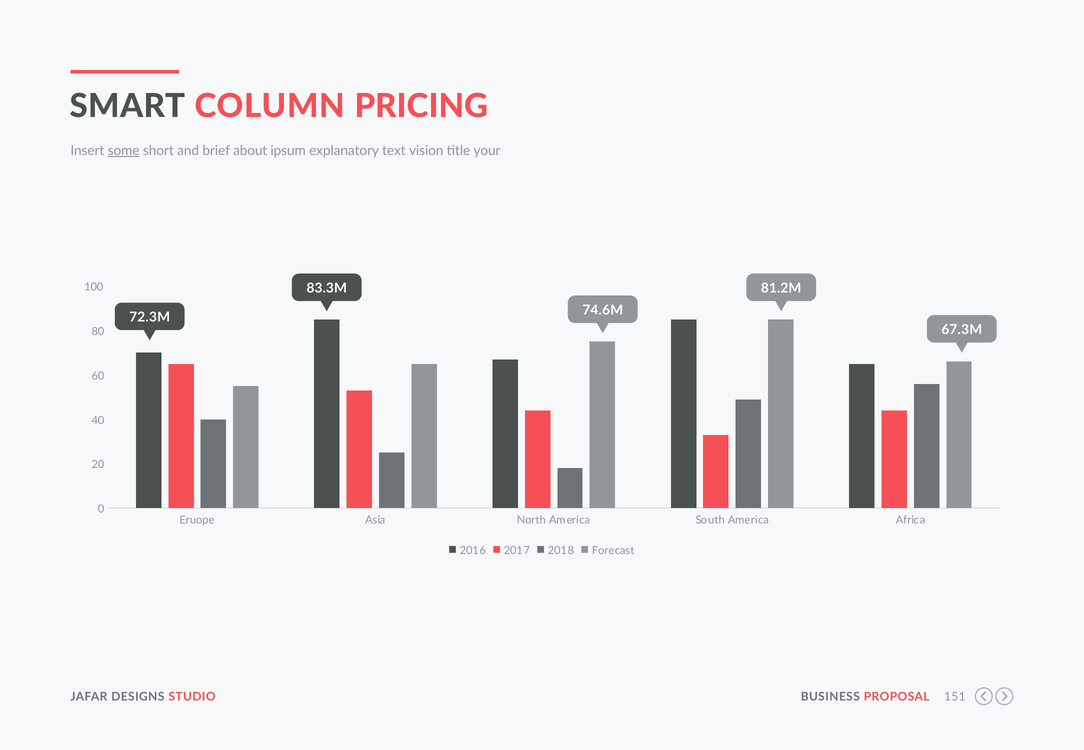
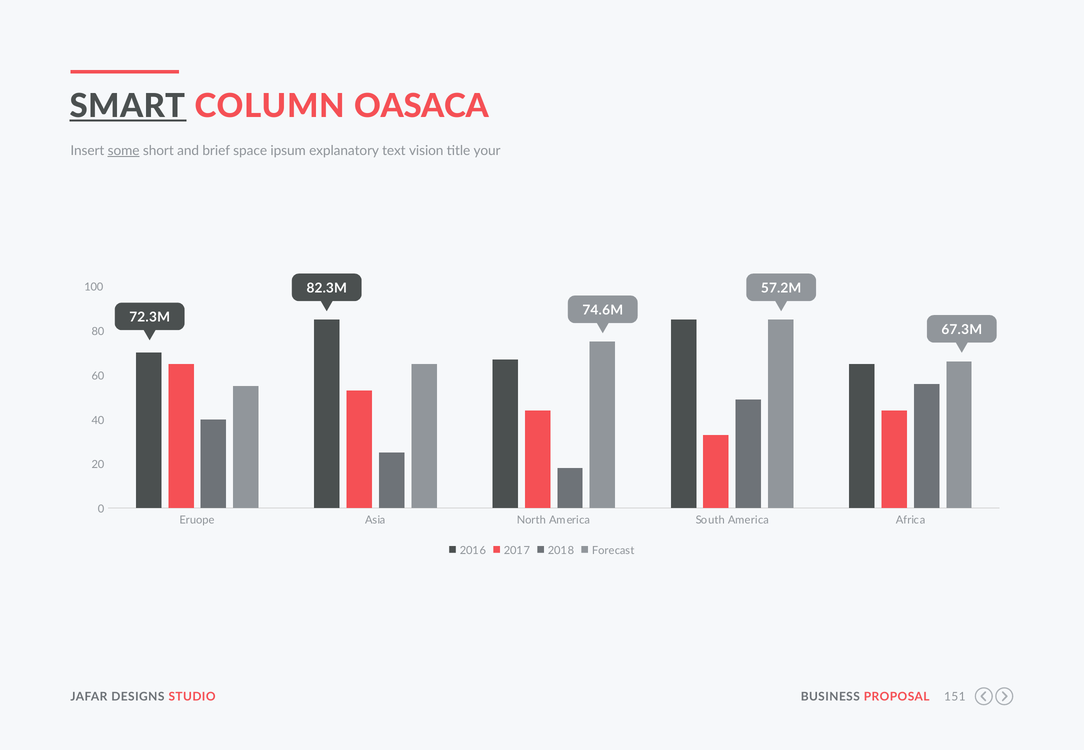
SMART underline: none -> present (128, 106)
PRICING: PRICING -> OASACA (422, 106)
about: about -> space (250, 151)
83.3M: 83.3M -> 82.3M (327, 288)
81.2M: 81.2M -> 57.2M (781, 288)
